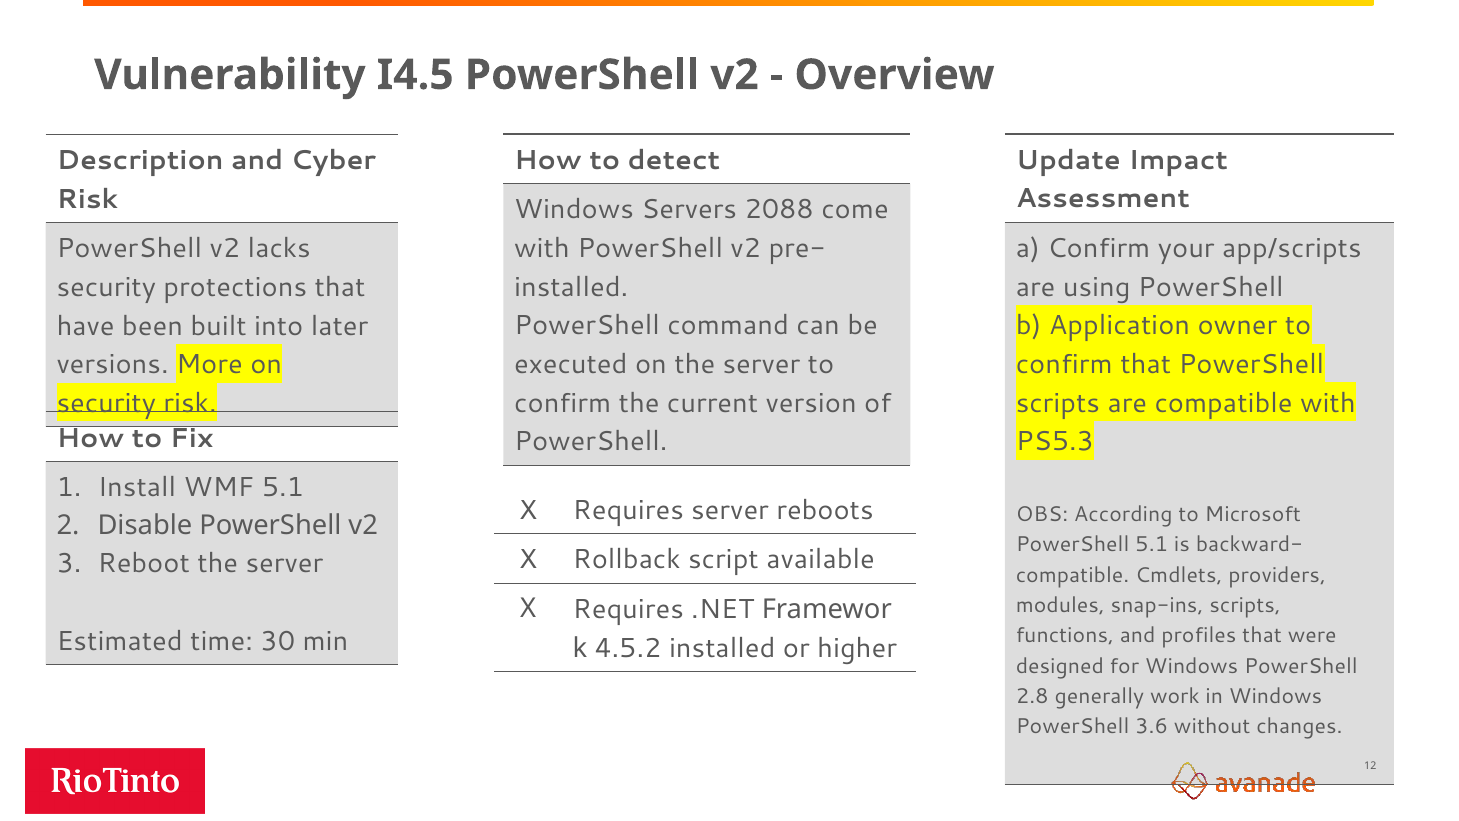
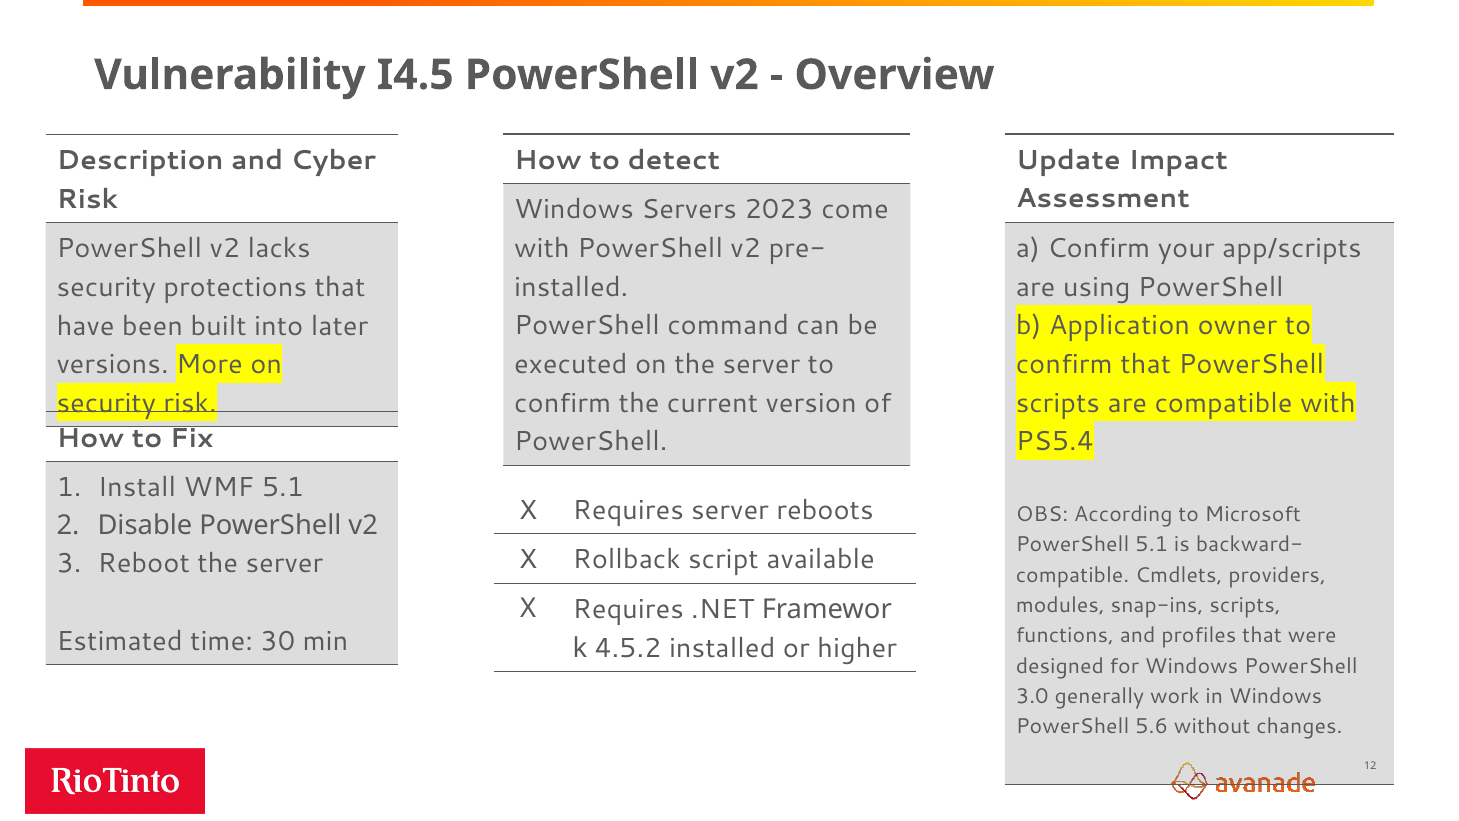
2088: 2088 -> 2023 (779, 210)
PS5.3: PS5.3 -> PS5.4 (1055, 442)
2.8: 2.8 -> 3.0 (1032, 696)
3.6: 3.6 -> 5.6 (1152, 726)
